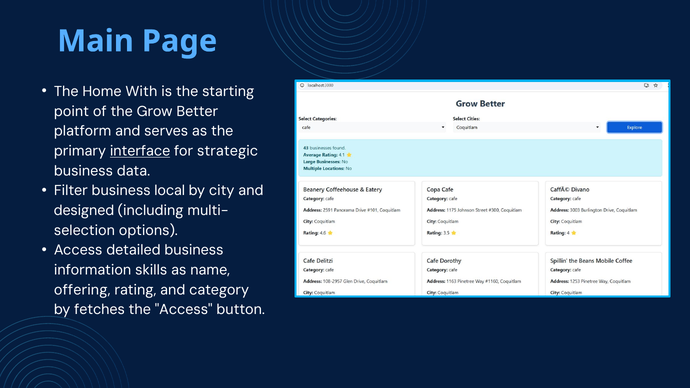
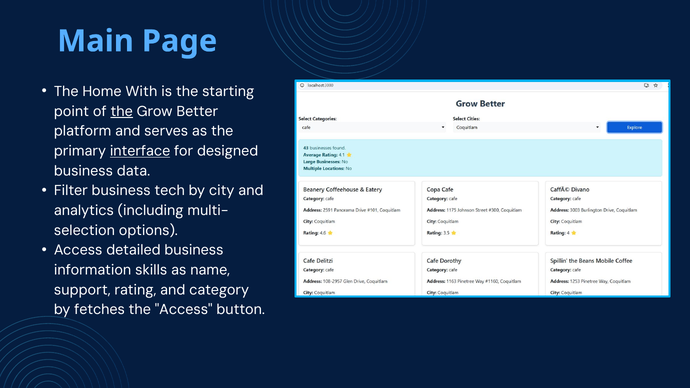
the underline: none -> present (122, 111)
strategic: strategic -> designed (228, 151)
local: local -> tech (170, 191)
designed: designed -> analytics (84, 211)
offering: offering -> support (82, 290)
